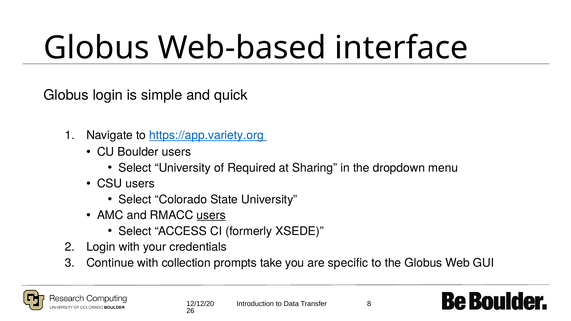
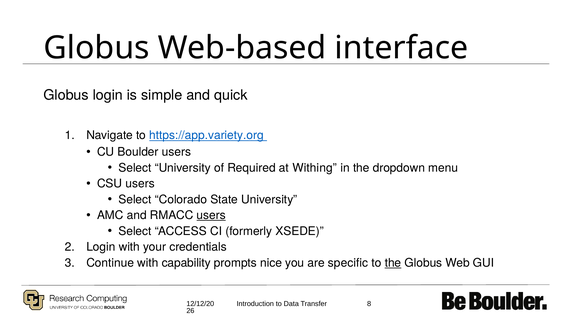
Sharing: Sharing -> Withing (315, 168)
collection: collection -> capability (186, 263)
take: take -> nice (271, 263)
the underline: none -> present (393, 263)
